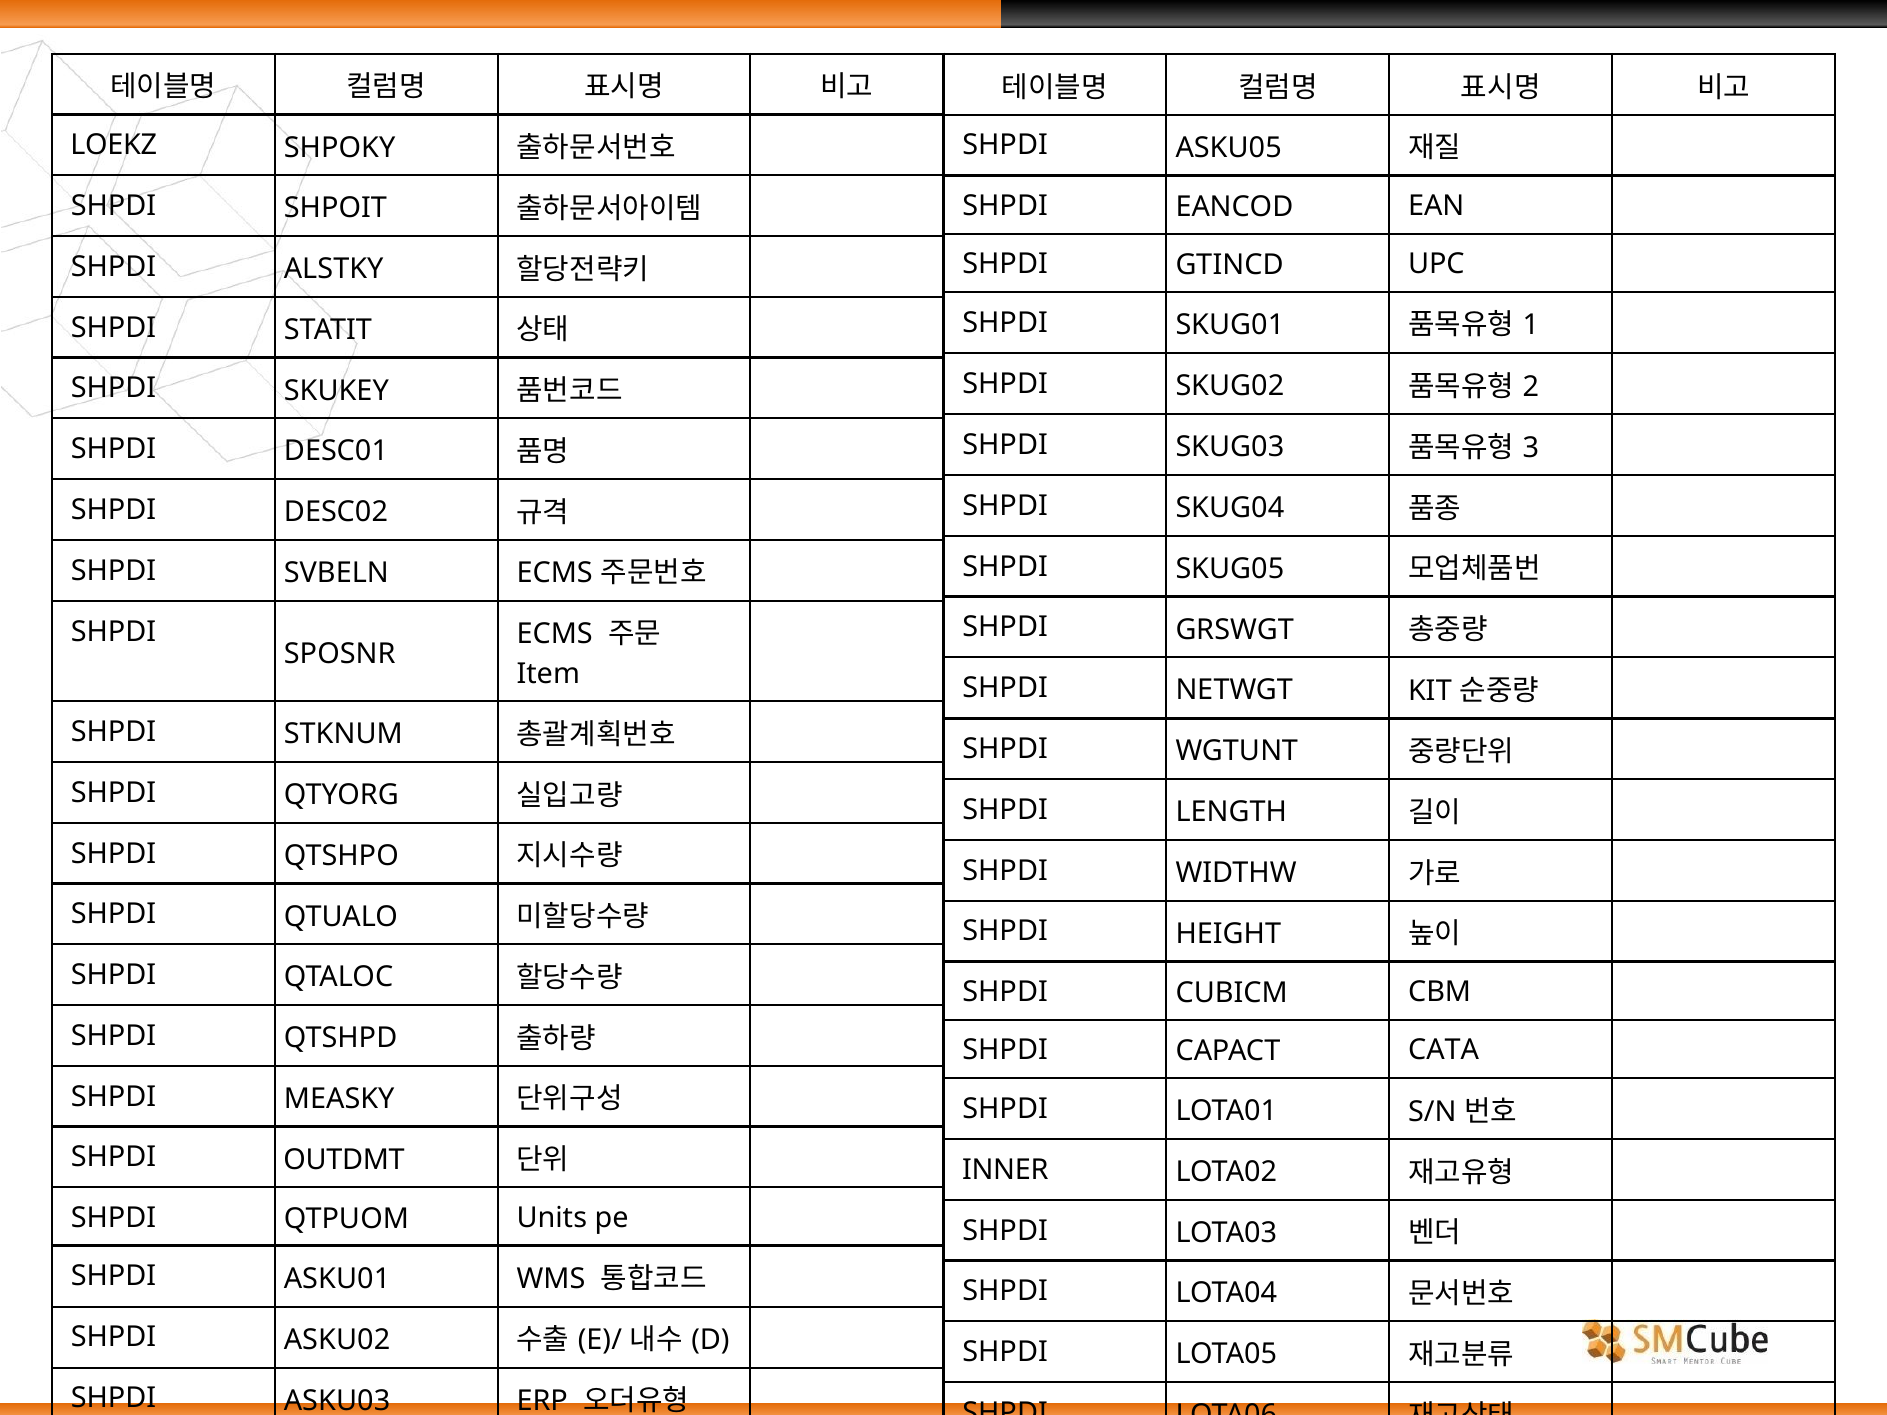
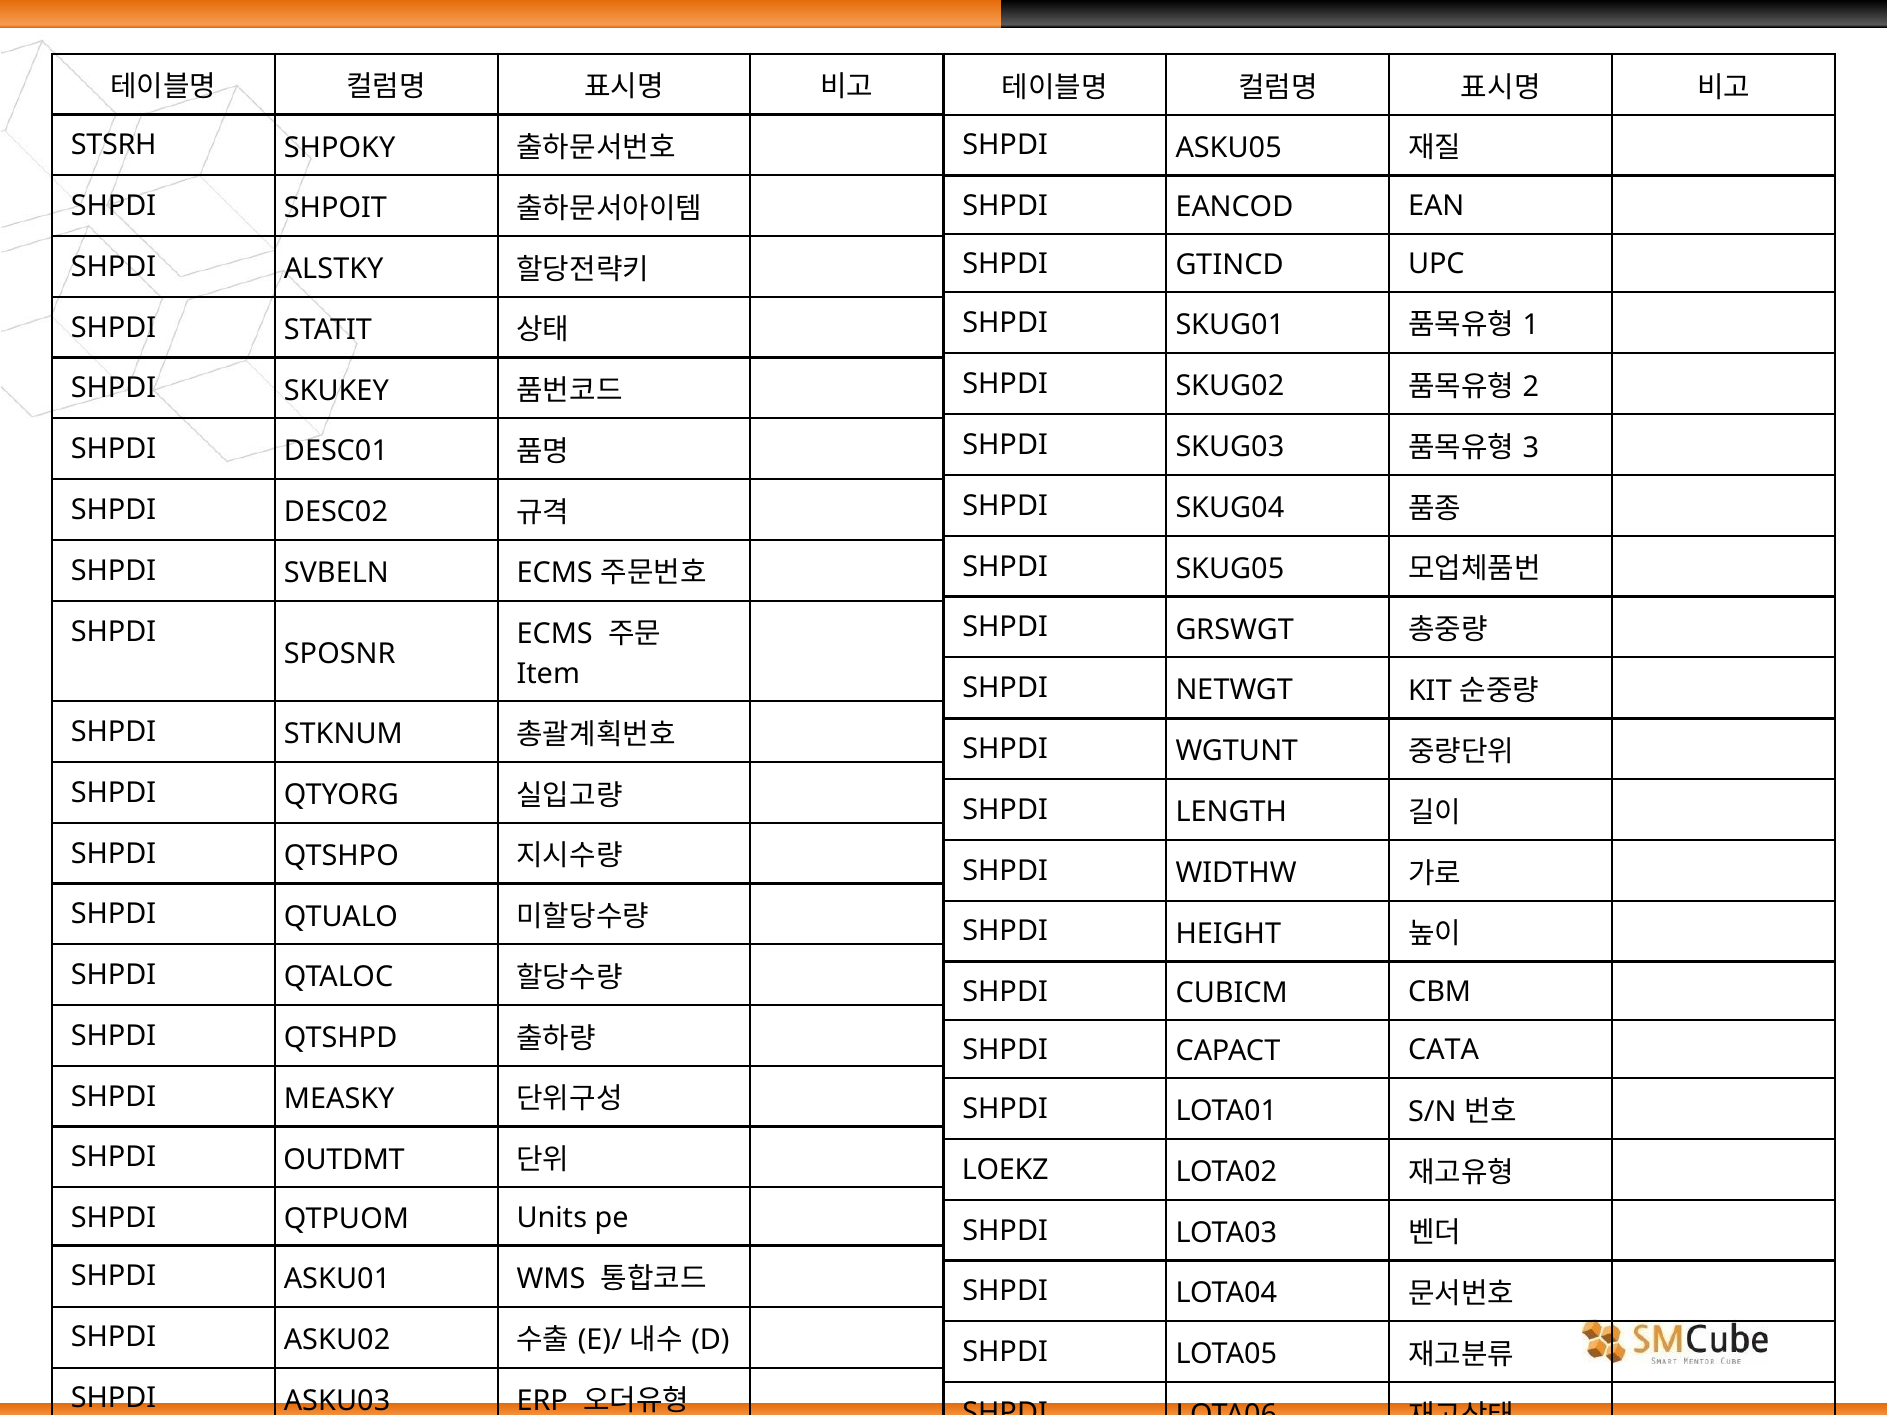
LOEKZ: LOEKZ -> STSRH (114, 145)
INNER: INNER -> LOEKZ (1005, 1170)
